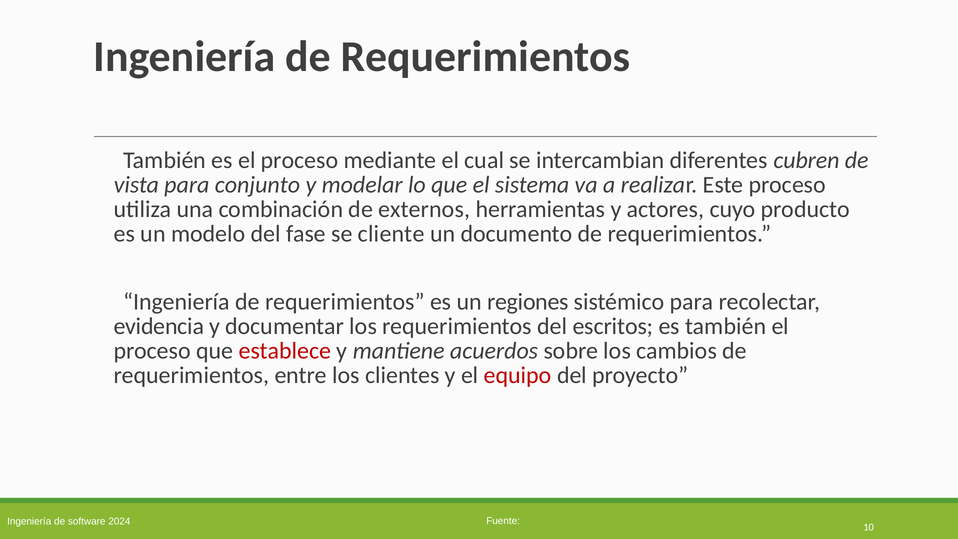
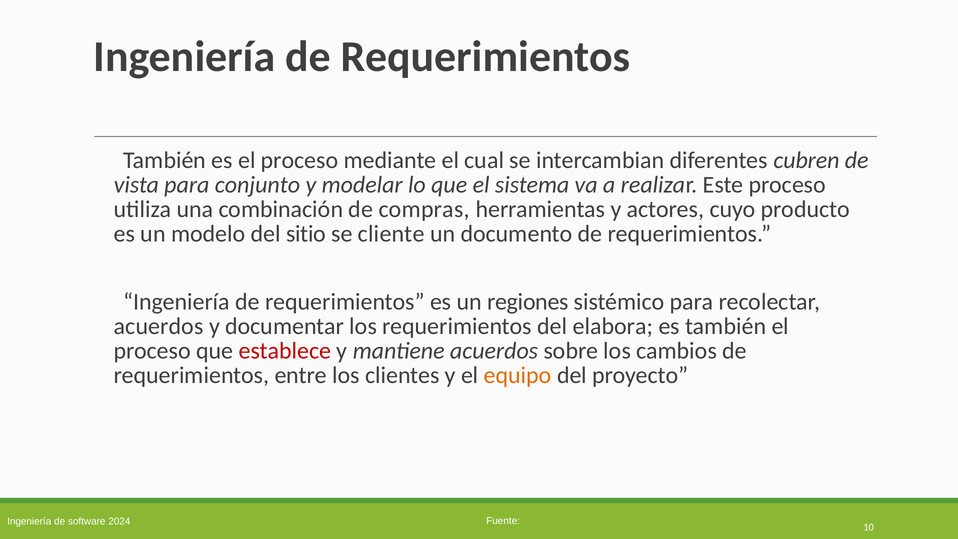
externos: externos -> compras (424, 209)
fase: fase -> sitio (306, 234)
evidencia: evidencia -> acuerdos (159, 326)
escritos: escritos -> elabora (613, 326)
equipo colour: red -> orange (518, 375)
